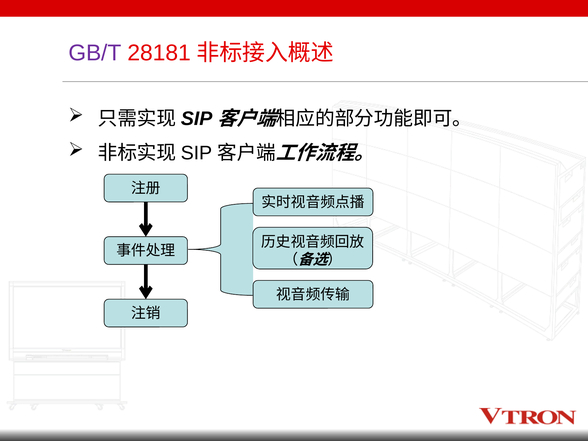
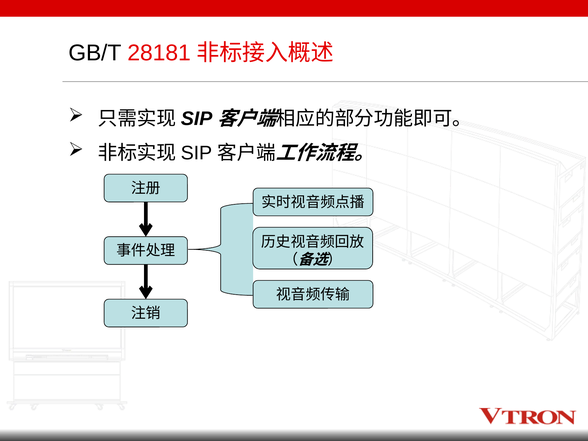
GB/T colour: purple -> black (95, 53)
